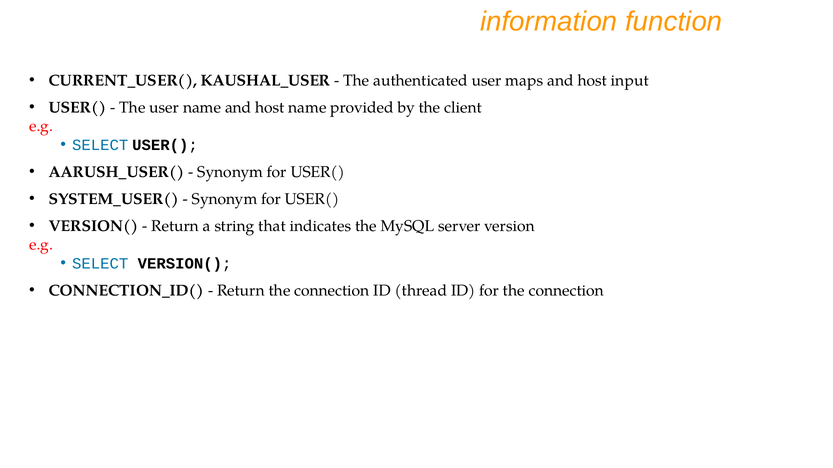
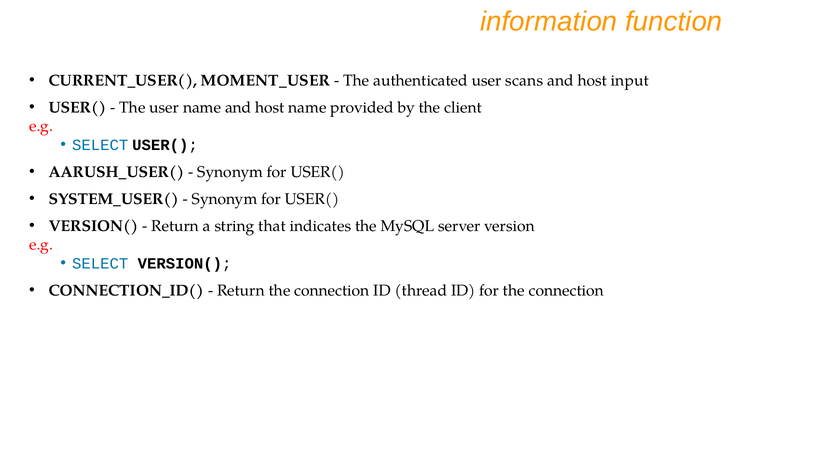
KAUSHAL_USER: KAUSHAL_USER -> MOMENT_USER (265, 81)
maps: maps -> scans (524, 81)
